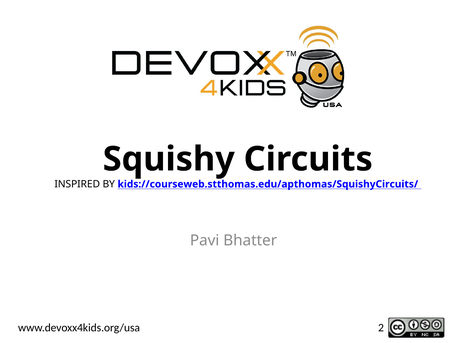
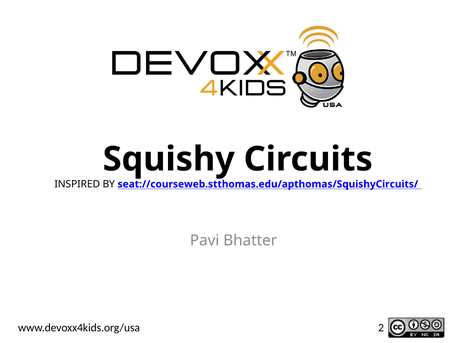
kids://courseweb.stthomas.edu/apthomas/SquishyCircuits/: kids://courseweb.stthomas.edu/apthomas/SquishyCircuits/ -> seat://courseweb.stthomas.edu/apthomas/SquishyCircuits/ (268, 184)
